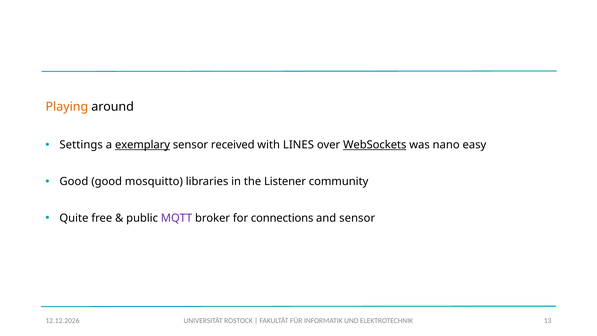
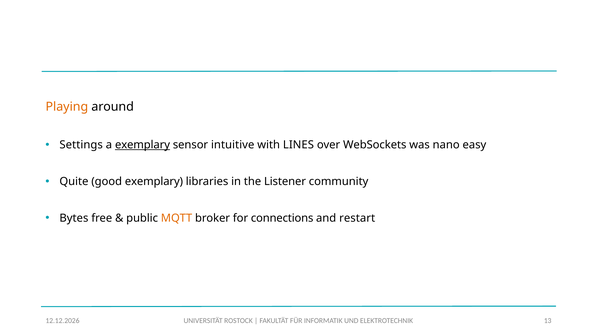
received: received -> intuitive (233, 145)
WebSockets underline: present -> none (375, 145)
Good: Good -> Quite (74, 181)
good mosquitto: mosquitto -> exemplary (154, 181)
Quite: Quite -> Bytes (74, 218)
MQTT colour: purple -> orange (177, 218)
and sensor: sensor -> restart (357, 218)
